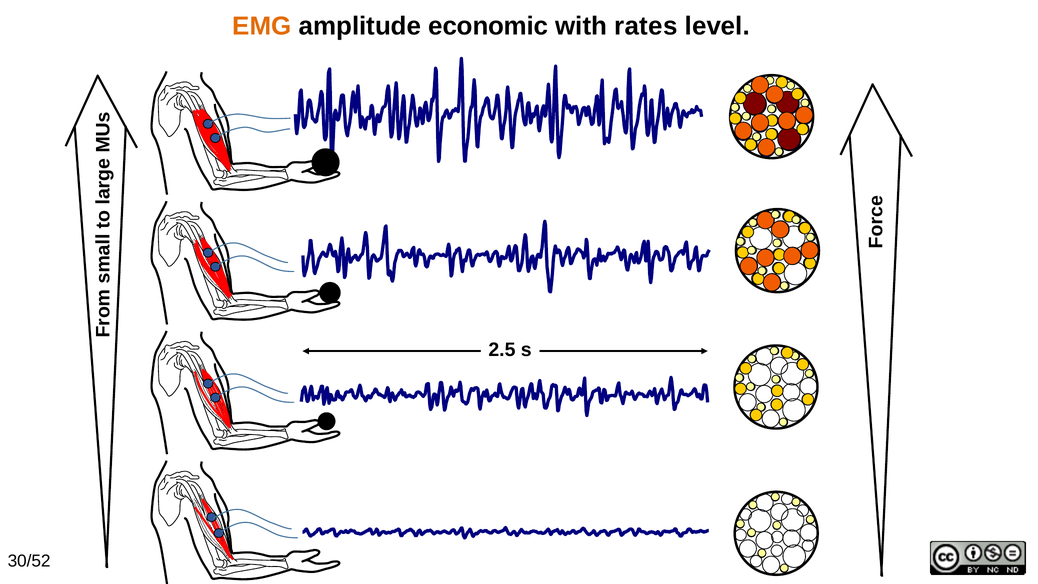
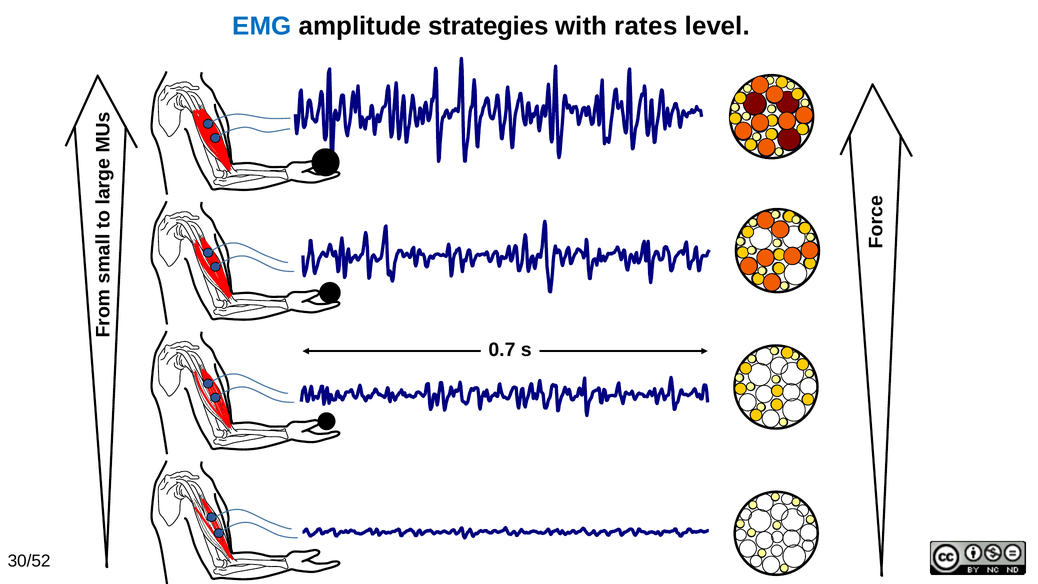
EMG colour: orange -> blue (262, 26)
economic: economic -> strategies (488, 26)
2.5: 2.5 -> 0.7 (502, 350)
